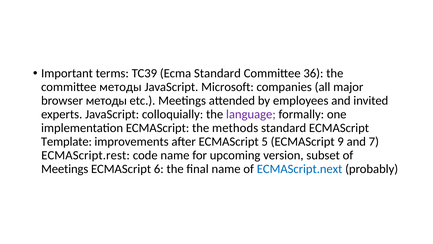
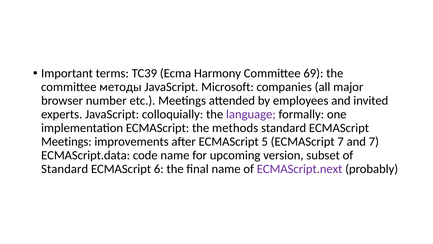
Ecma Standard: Standard -> Harmony (217, 73)
36: 36 -> 69 (313, 73)
browser методы: методы -> number (106, 100)
Template: Template -> Meetings (66, 141)
ECMAScript 9: 9 -> 7 (341, 141)
ECMAScript.rest: ECMAScript.rest -> ECMAScript.data (86, 155)
Meetings: Meetings -> Standard (65, 169)
ECMAScript.next colour: blue -> purple (300, 169)
